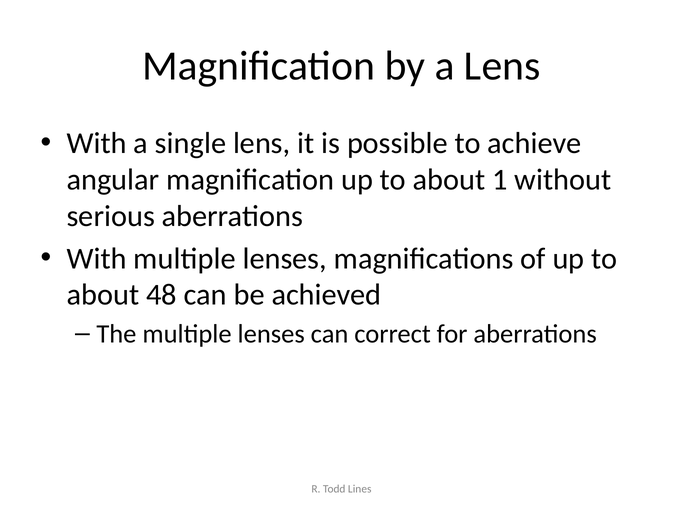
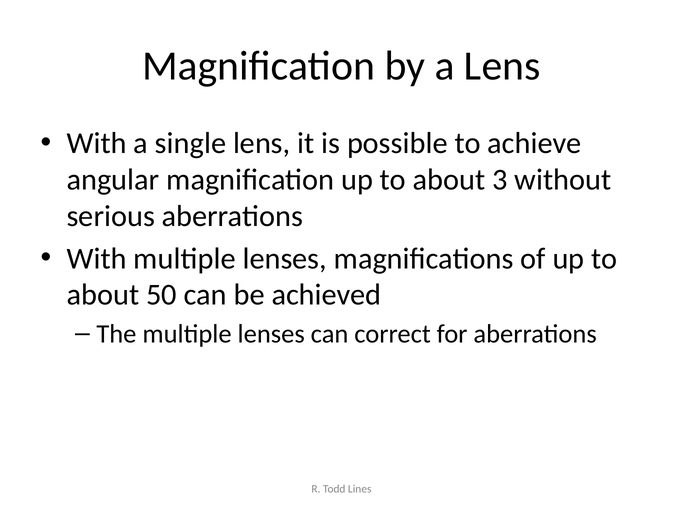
1: 1 -> 3 (500, 180)
48: 48 -> 50 (161, 295)
